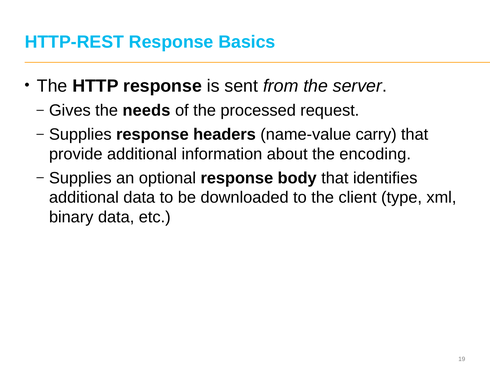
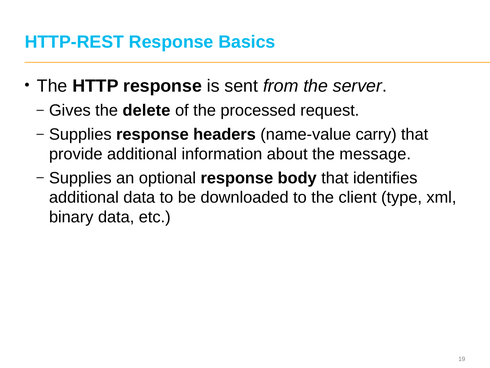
needs: needs -> delete (146, 110)
encoding: encoding -> message (375, 154)
